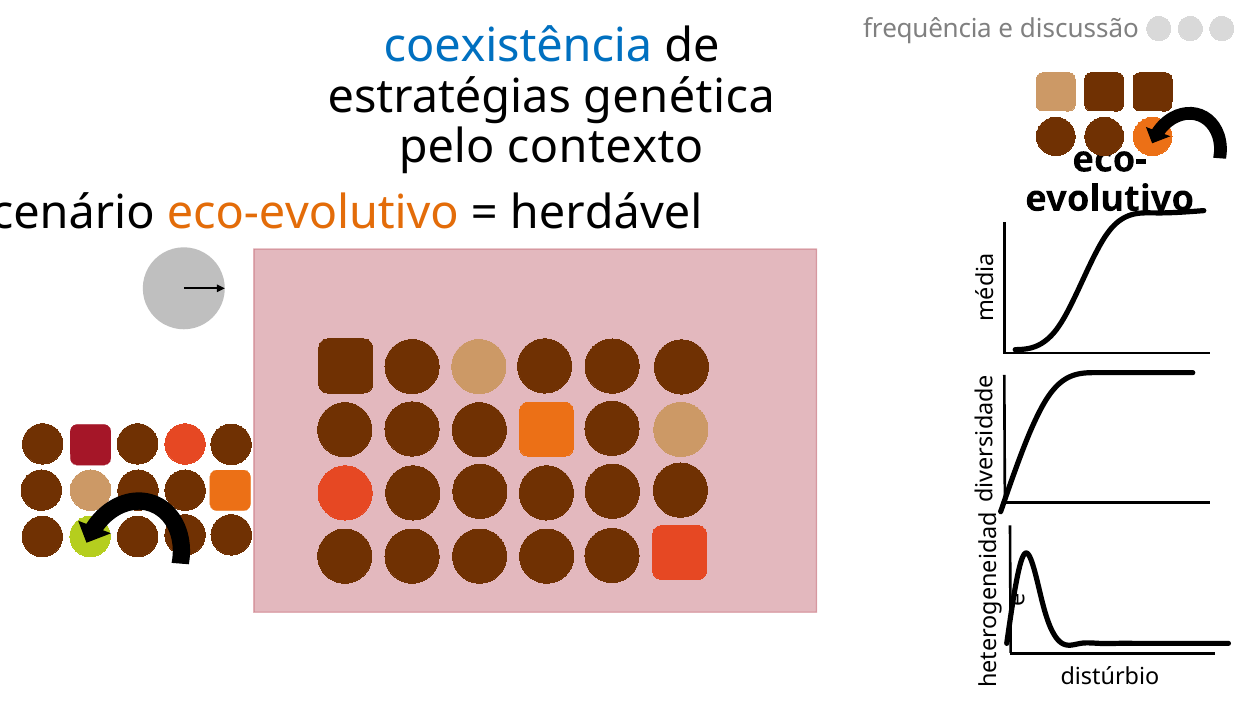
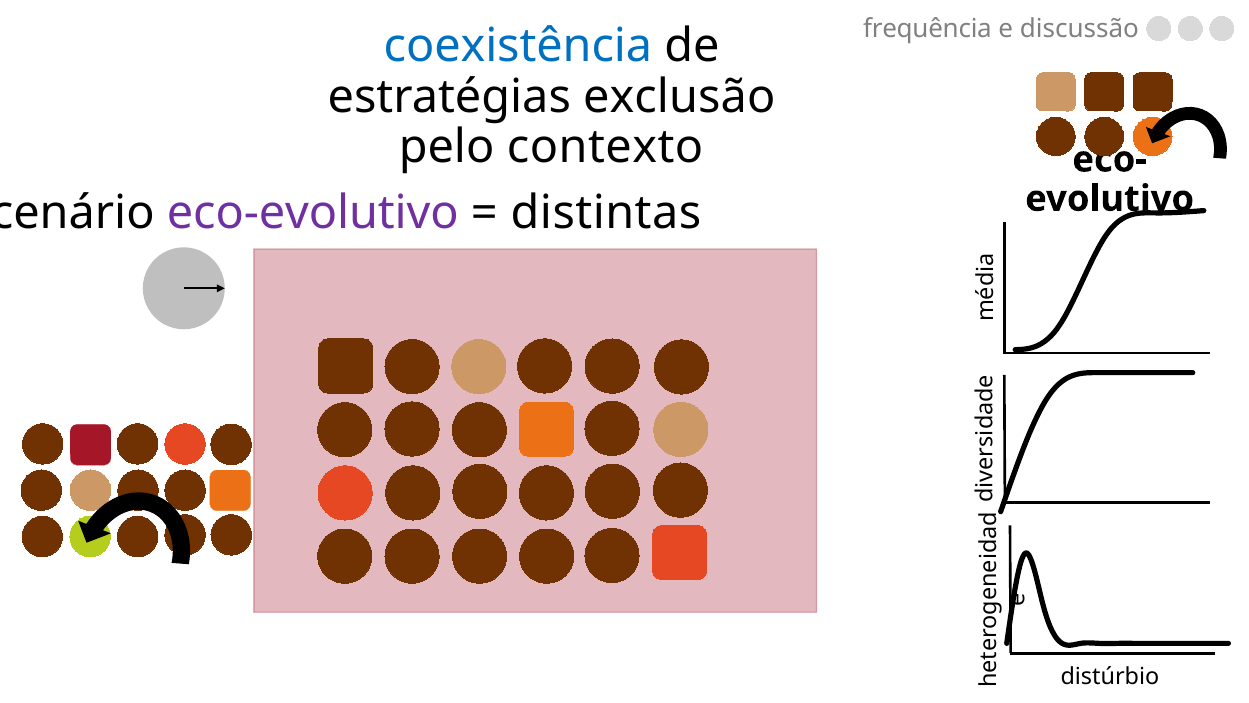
genética: genética -> exclusão (679, 97)
eco-evolutivo colour: orange -> purple (313, 213)
herdável: herdável -> distintas (606, 213)
